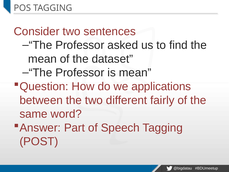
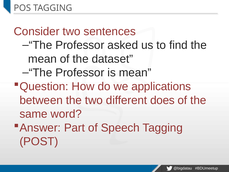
fairly: fairly -> does (162, 100)
